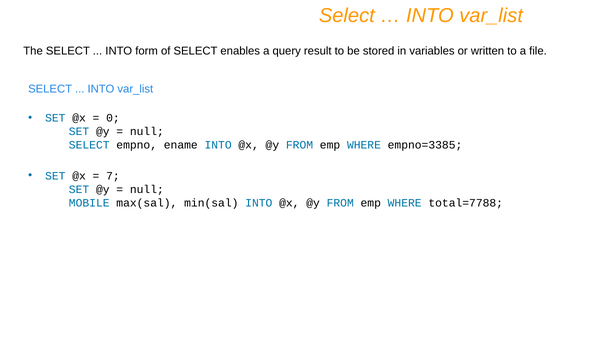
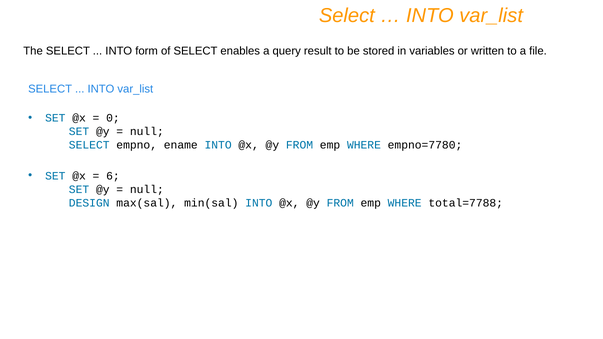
empno=3385: empno=3385 -> empno=7780 (425, 145)
7: 7 -> 6 (113, 176)
MOBILE: MOBILE -> DESIGN (89, 203)
